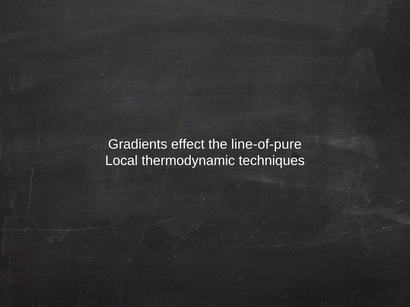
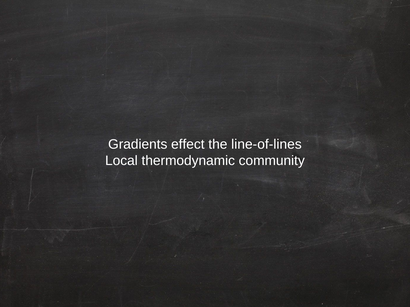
line-of-pure: line-of-pure -> line-of-lines (266, 144)
techniques: techniques -> community (272, 161)
